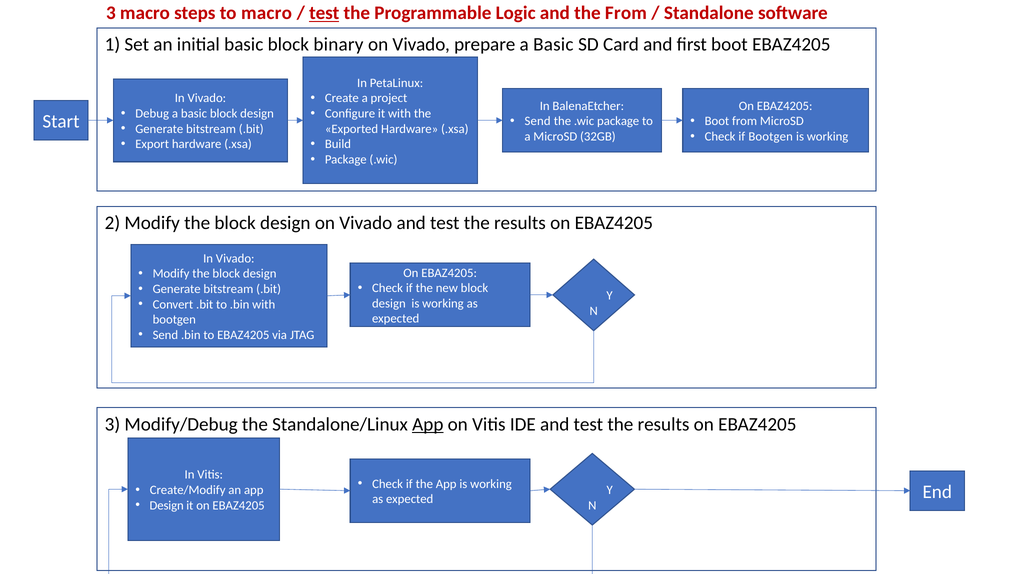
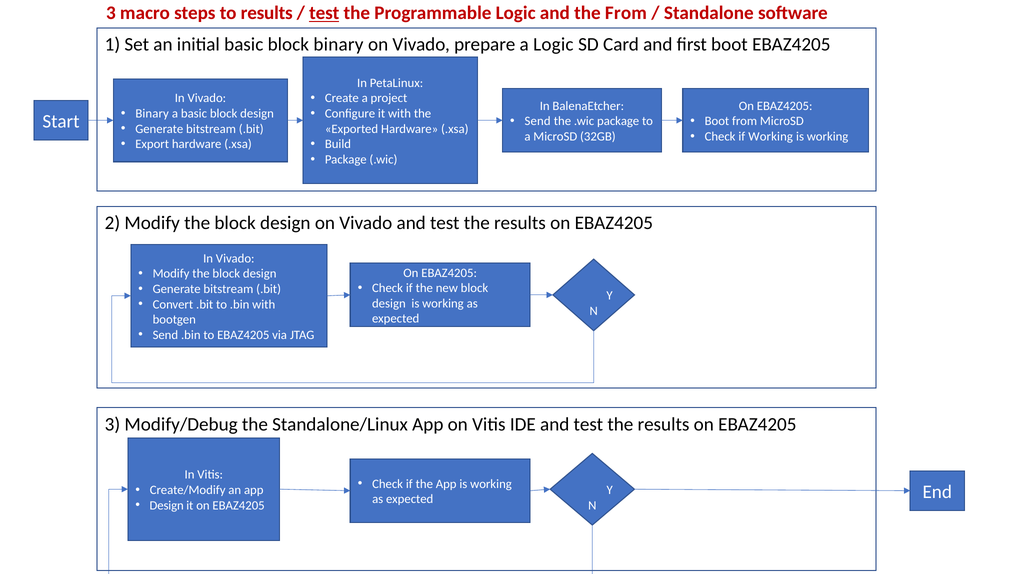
to macro: macro -> results (267, 13)
prepare a Basic: Basic -> Logic (553, 45)
Debug: Debug -> Binary (152, 114)
if Bootgen: Bootgen -> Working (771, 137)
App underline: present -> none (428, 424)
